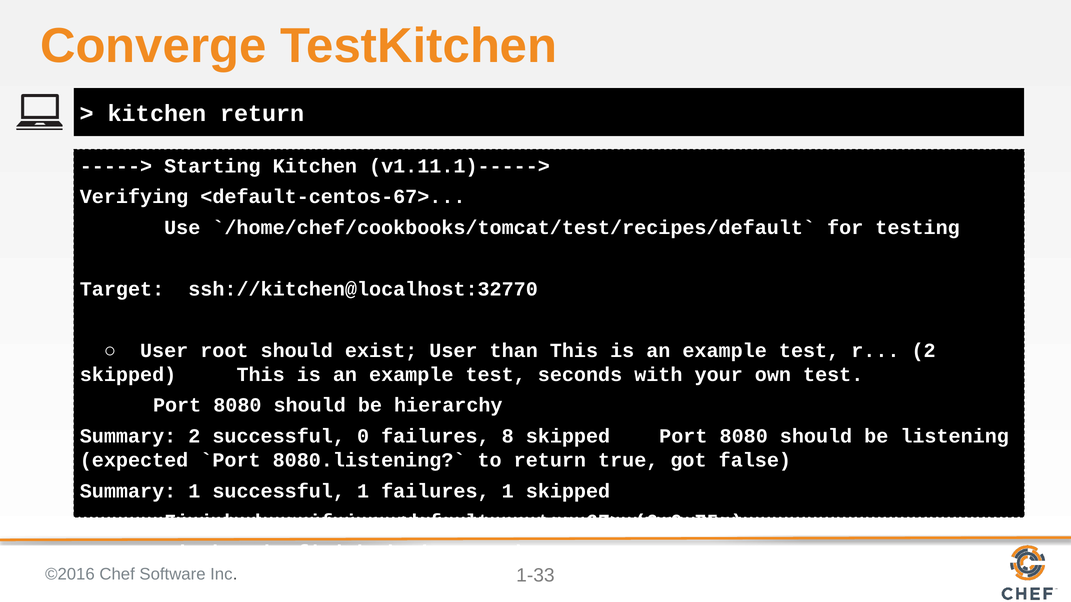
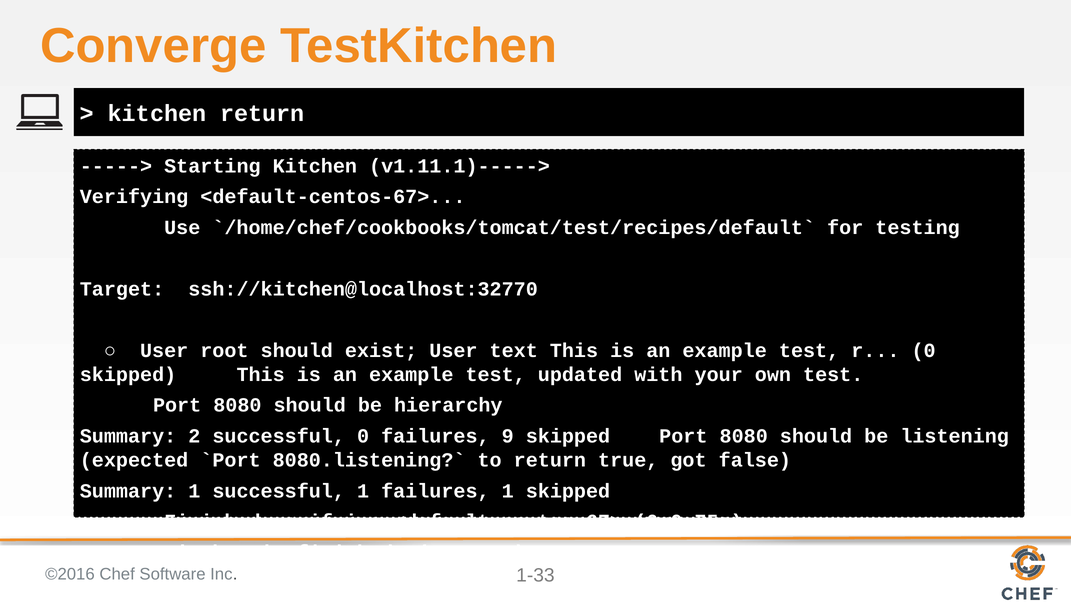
than: than -> text (514, 351)
r 2: 2 -> 0 (924, 351)
seconds: seconds -> updated (580, 375)
8: 8 -> 9 (508, 436)
